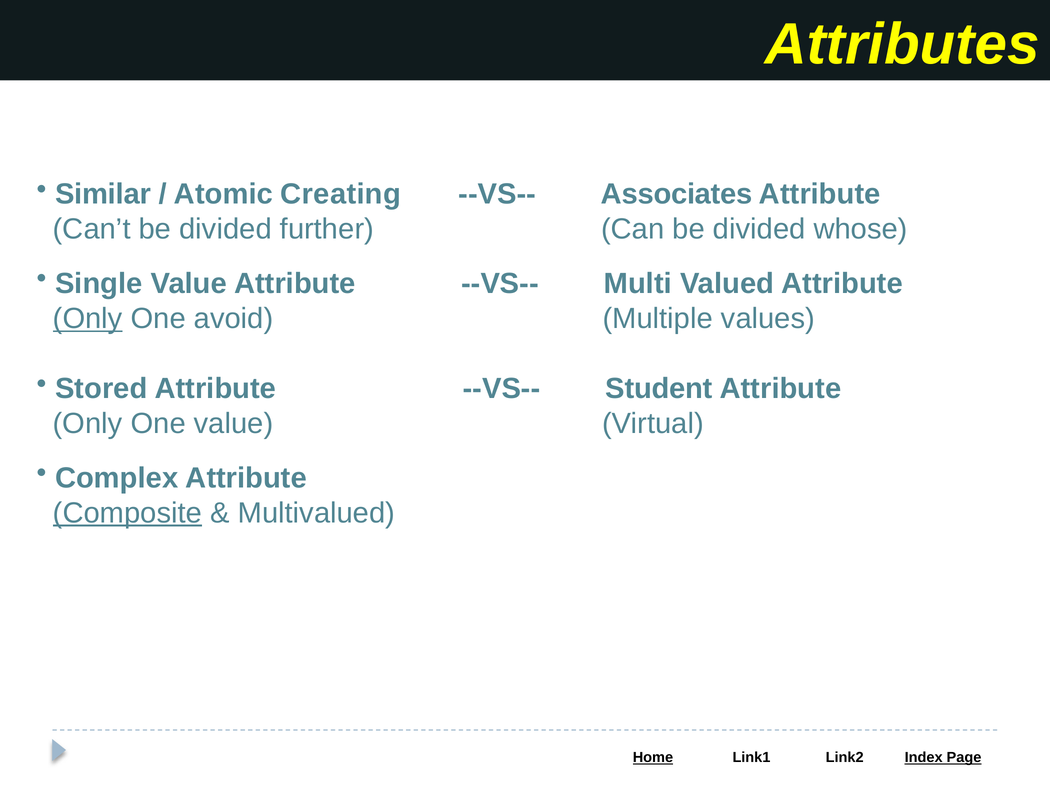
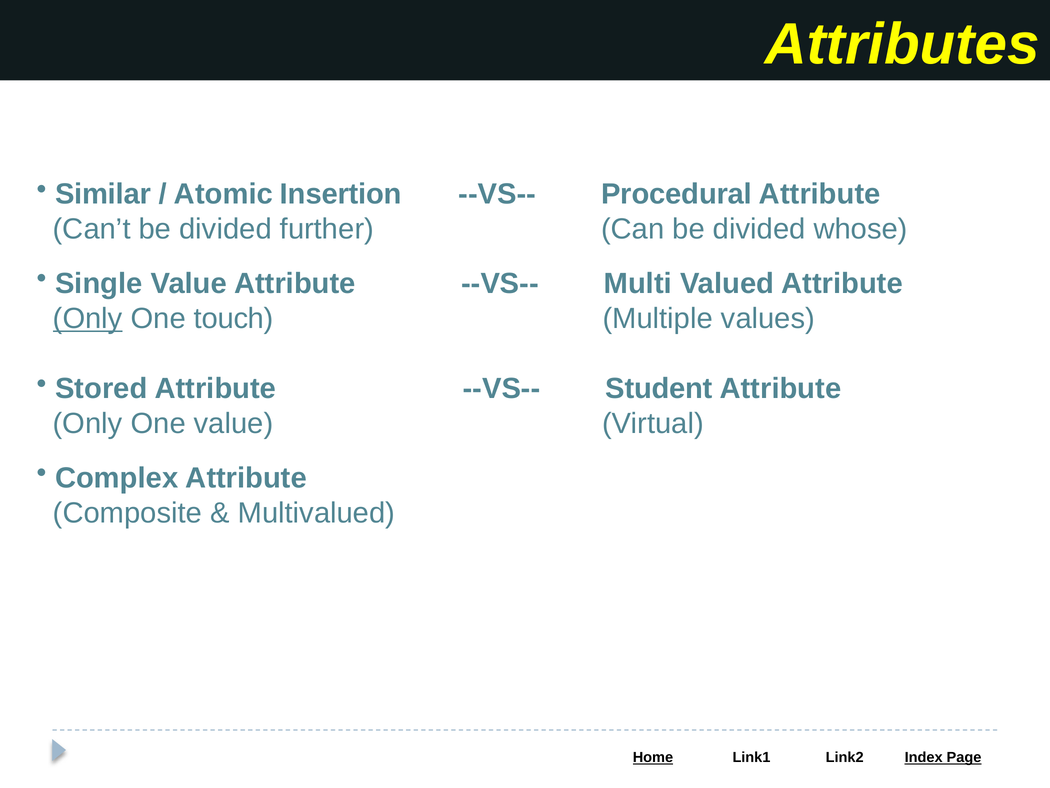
Creating: Creating -> Insertion (341, 194)
Associates: Associates -> Procedural (677, 194)
avoid: avoid -> touch (234, 318)
Composite underline: present -> none (127, 513)
